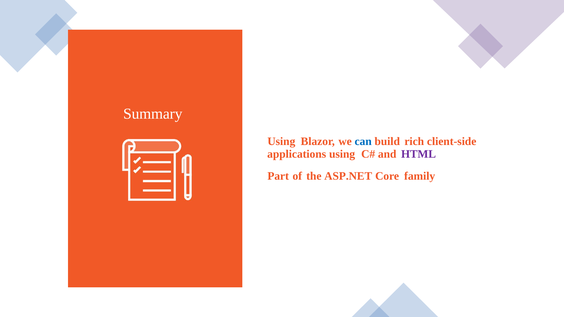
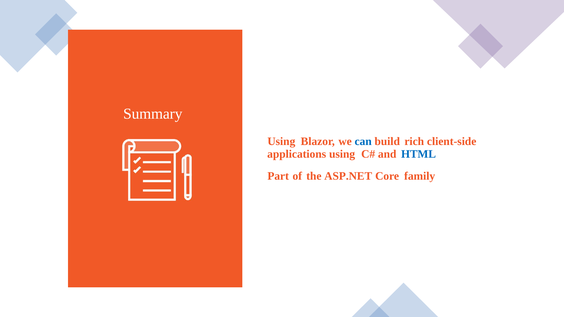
HTML colour: purple -> blue (419, 154)
